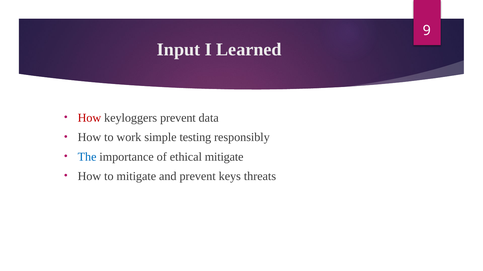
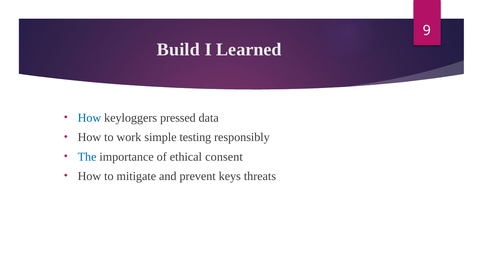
Input: Input -> Build (178, 50)
How colour: red -> blue (89, 118)
keyloggers prevent: prevent -> pressed (178, 118)
ethical mitigate: mitigate -> consent (224, 157)
